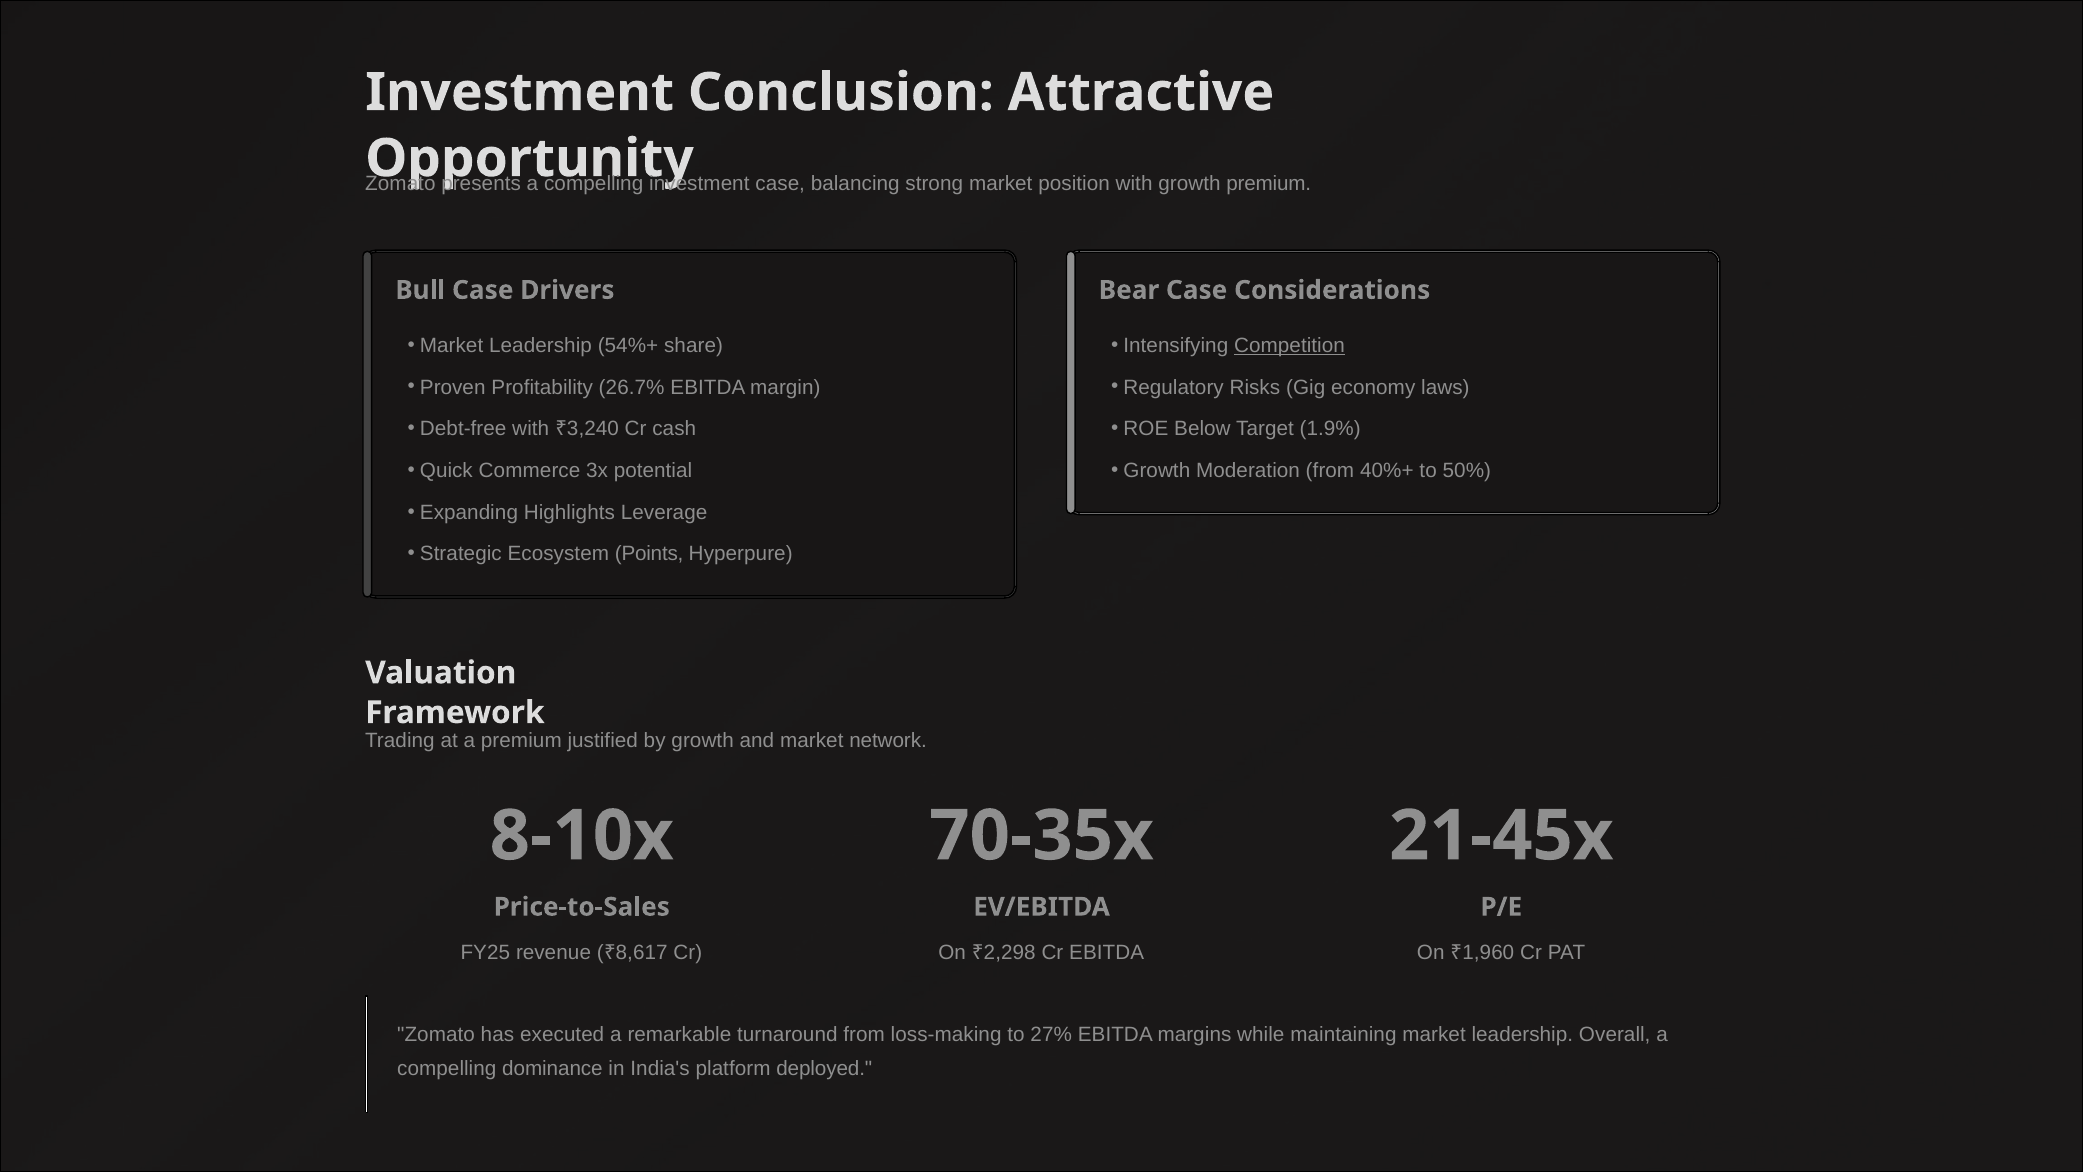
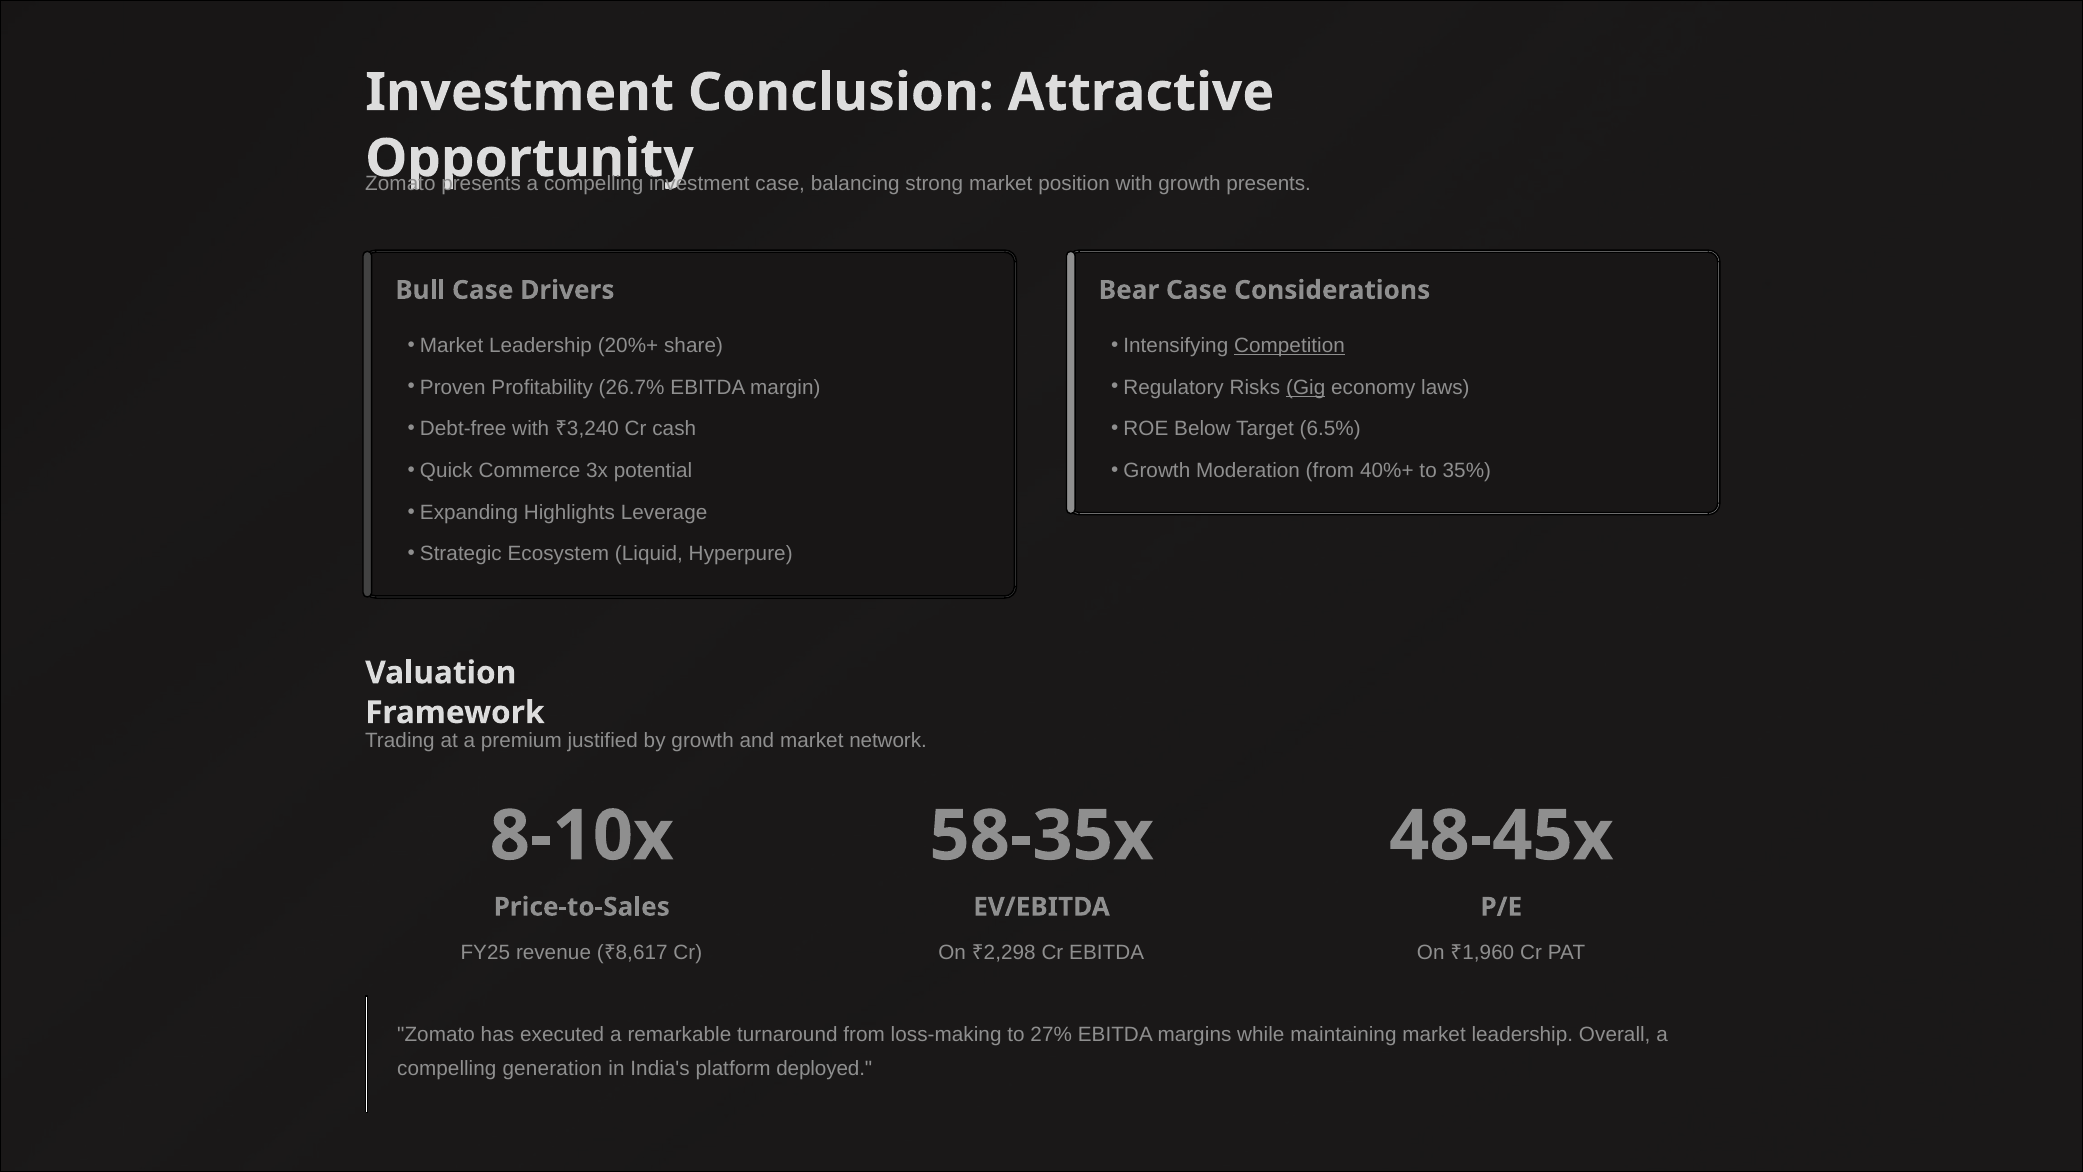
growth premium: premium -> presents (1269, 184)
54%+: 54%+ -> 20%+ (628, 345)
Gig underline: none -> present (1306, 387)
1.9%: 1.9% -> 6.5% (1330, 429)
50%: 50% -> 35% (1467, 471)
Points: Points -> Liquid (649, 554)
70-35x: 70-35x -> 58-35x (1042, 836)
21-45x: 21-45x -> 48-45x (1501, 836)
dominance: dominance -> generation (552, 1068)
